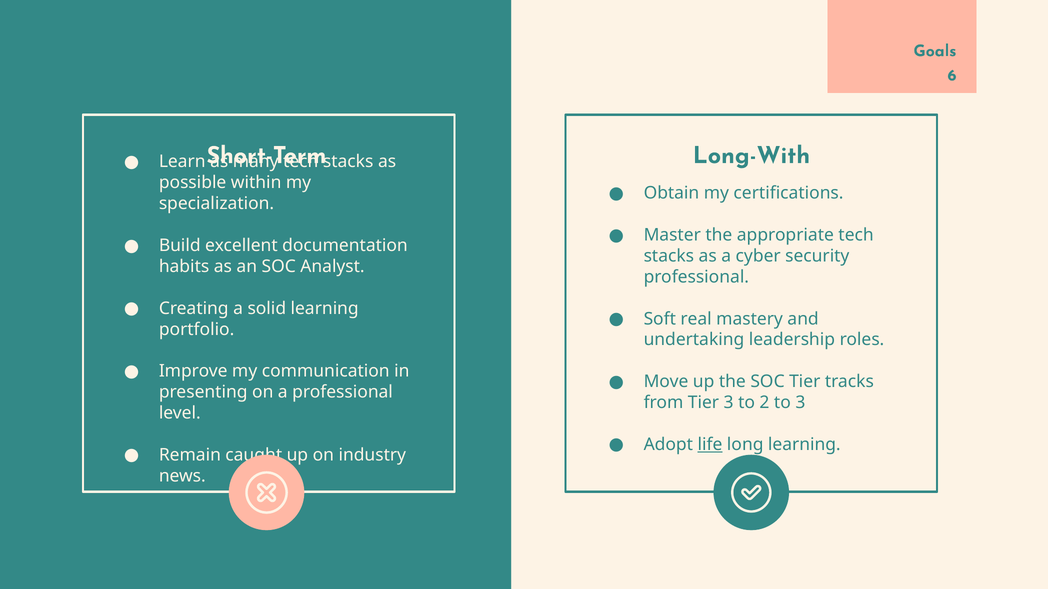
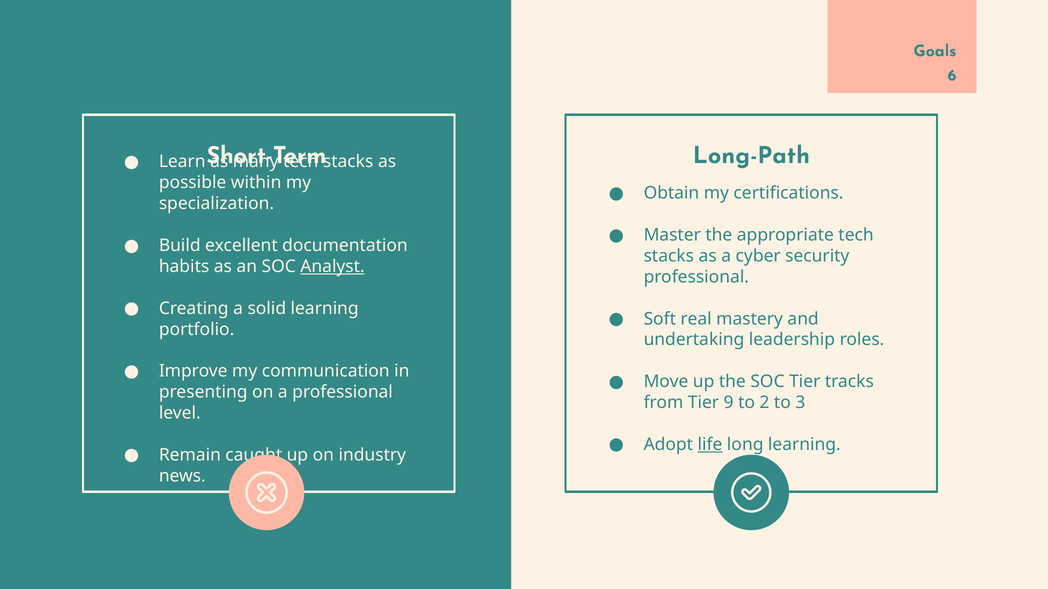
Long-With: Long-With -> Long-Path (751, 156)
Analyst underline: none -> present (333, 267)
Tier 3: 3 -> 9 (729, 403)
